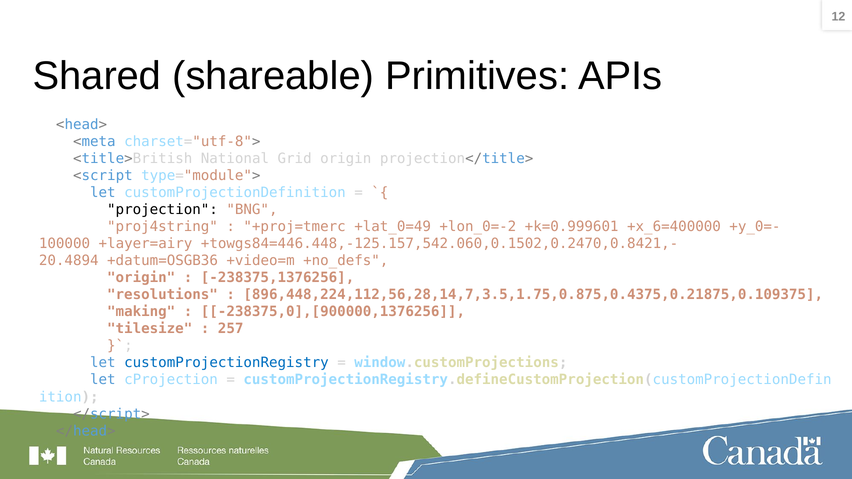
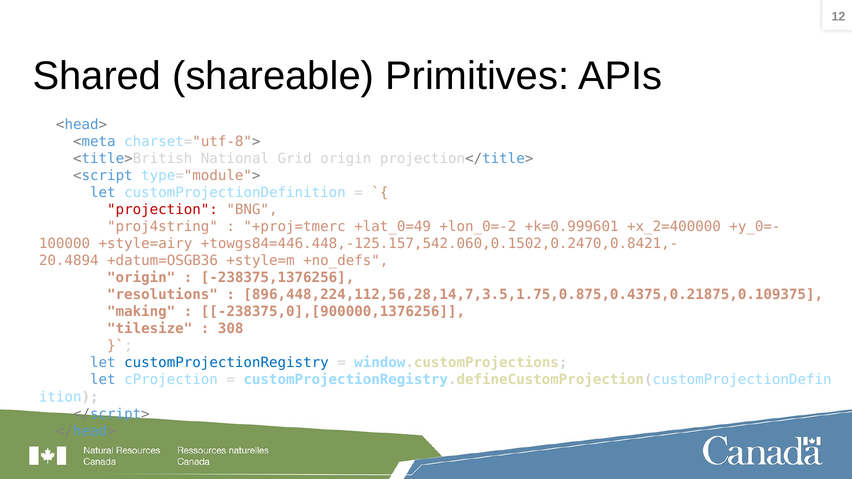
projection colour: black -> red (162, 210)
+x_6=400000: +x_6=400000 -> +x_2=400000 (674, 227)
+layer=airy: +layer=airy -> +style=airy (145, 244)
+video=m: +video=m -> +style=m (261, 261)
257: 257 -> 308 (231, 329)
